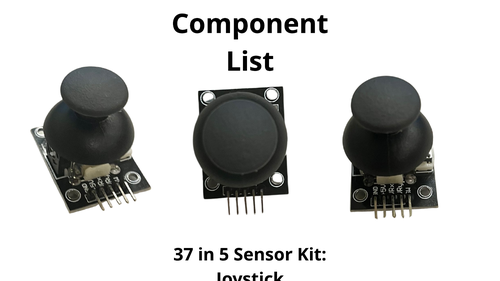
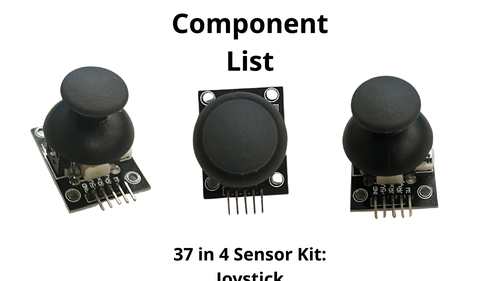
5: 5 -> 4 (224, 255)
